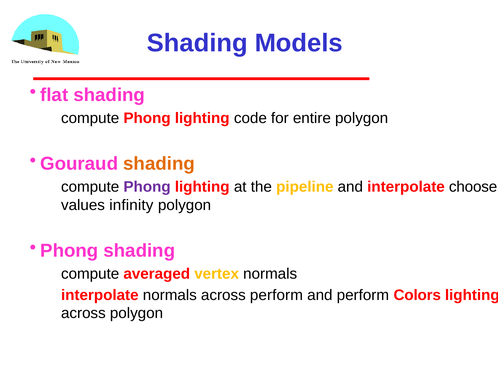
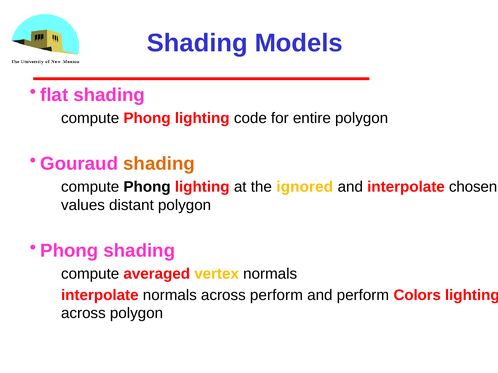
Phong colour: purple -> black (147, 187)
pipeline: pipeline -> ignored (305, 187)
choose: choose -> chosen (473, 187)
infinity: infinity -> distant (131, 205)
